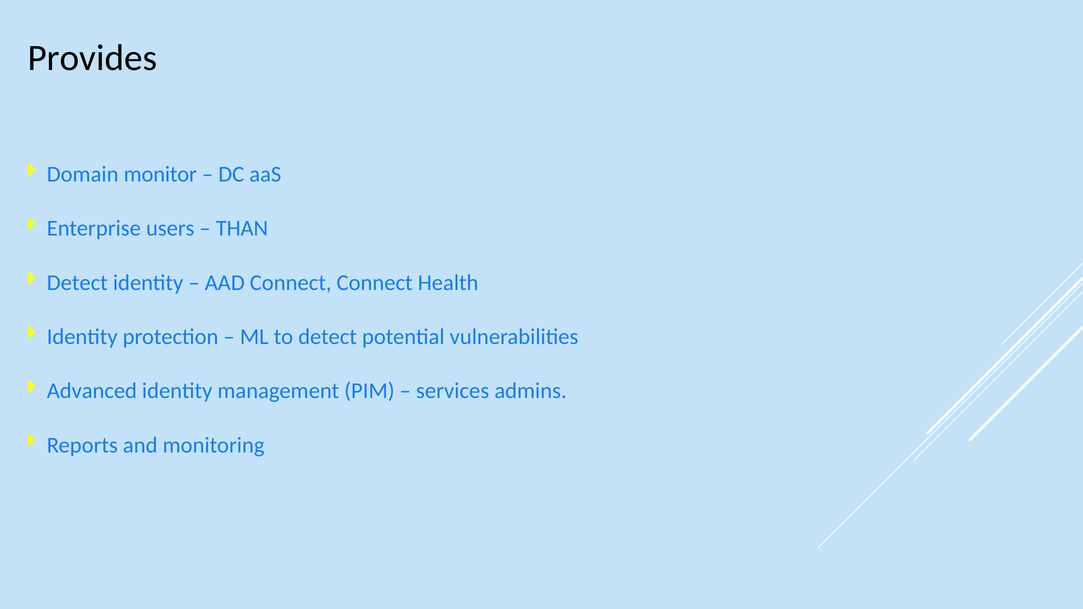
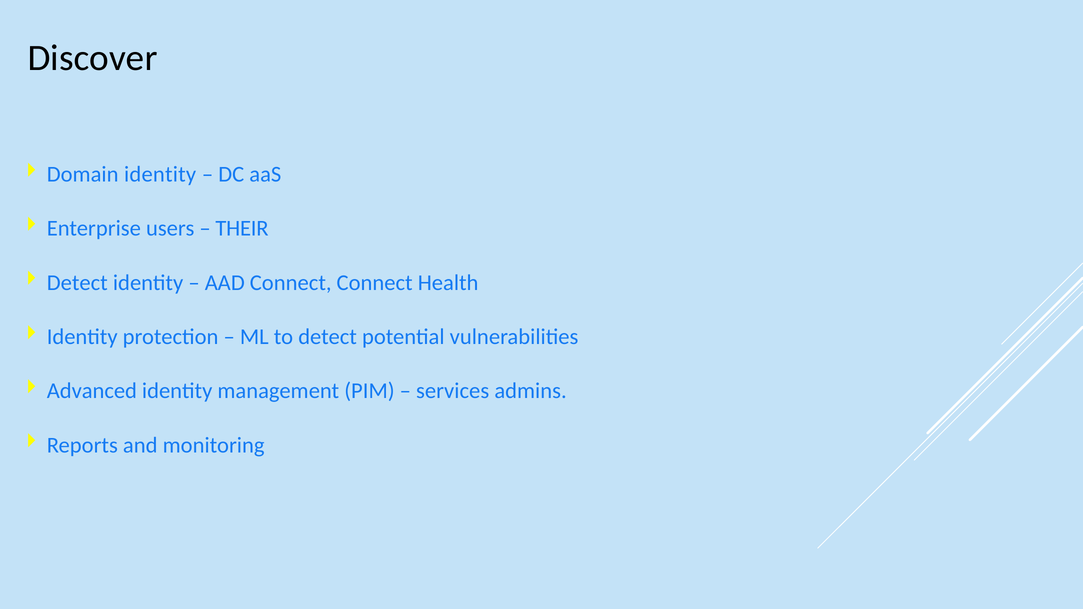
Provides: Provides -> Discover (92, 58)
Domain monitor: monitor -> identity (160, 174)
THAN: THAN -> THEIR (242, 229)
